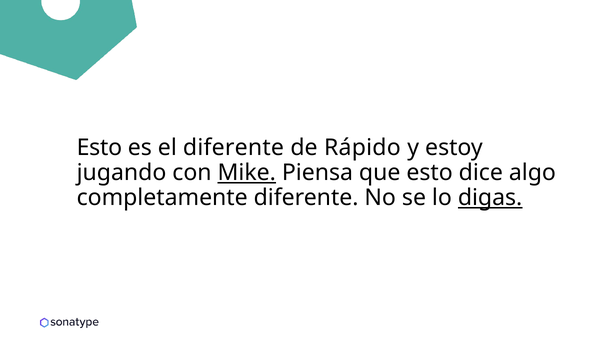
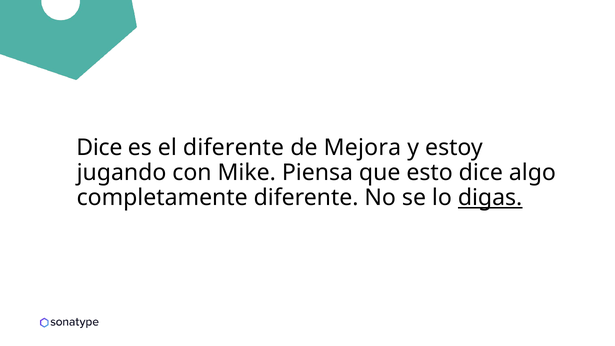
Esto: Esto -> Dice (99, 148)
Rápido: Rápido -> Mejora (362, 148)
Mike underline: present -> none (247, 173)
